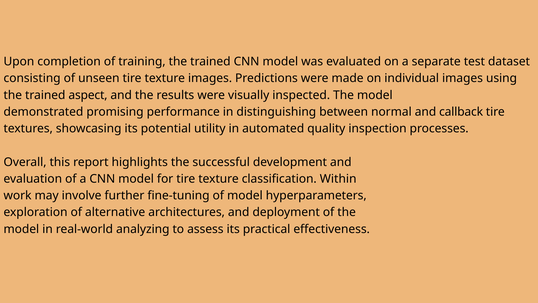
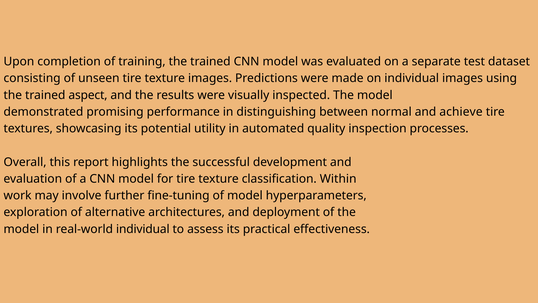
callback: callback -> achieve (461, 112)
real-world analyzing: analyzing -> individual (143, 229)
